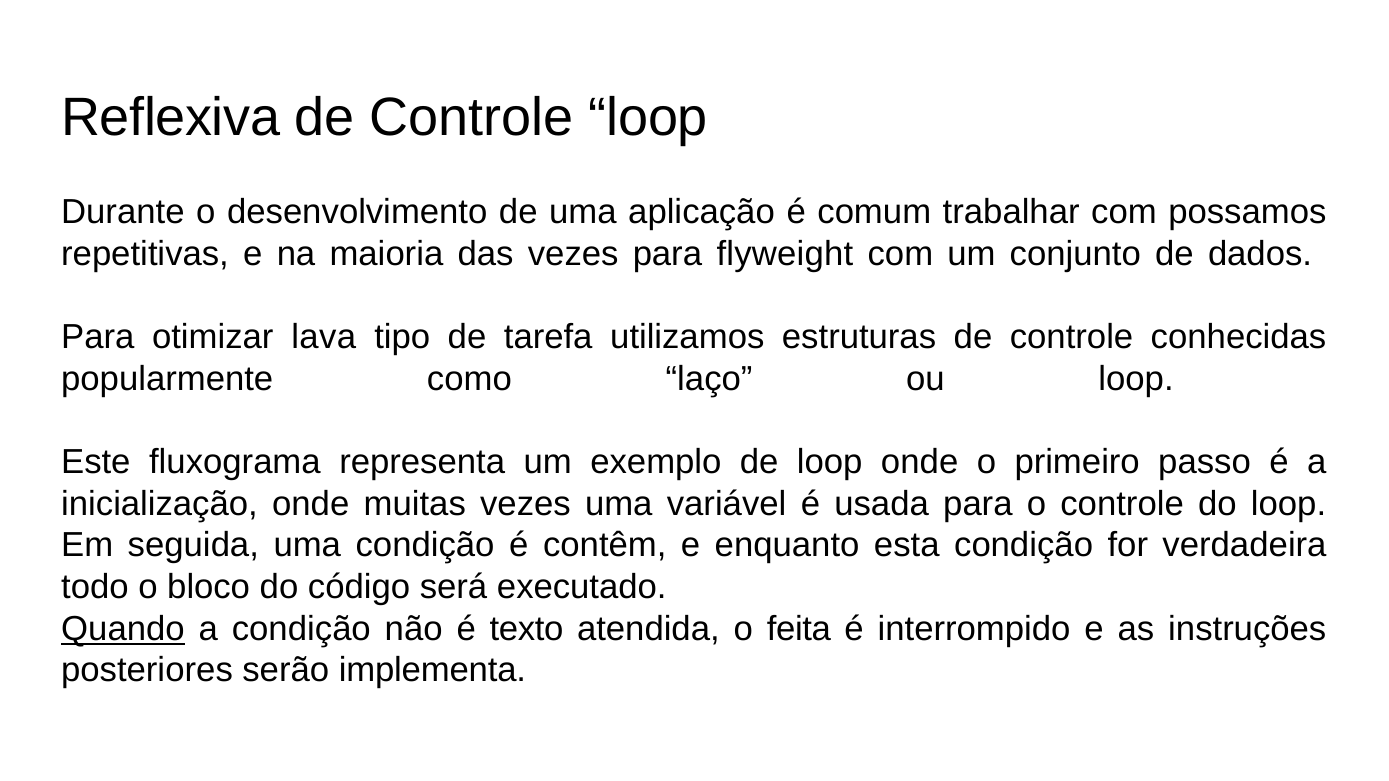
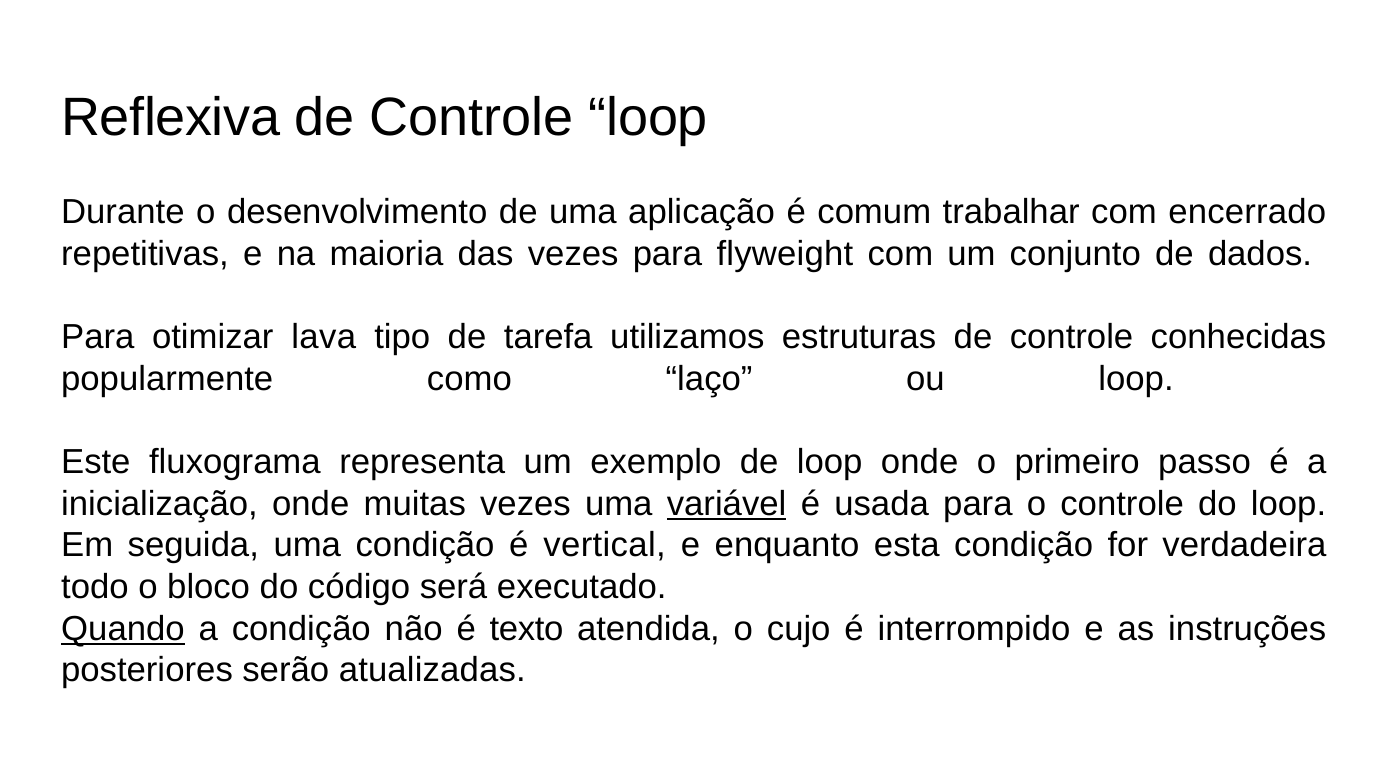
possamos: possamos -> encerrado (1247, 212)
variável underline: none -> present (727, 504)
contêm: contêm -> vertical (605, 546)
feita: feita -> cujo (799, 629)
implementa: implementa -> atualizadas (432, 671)
